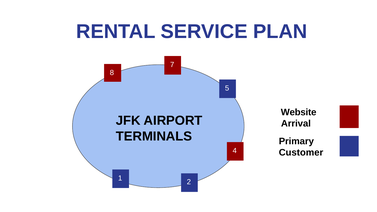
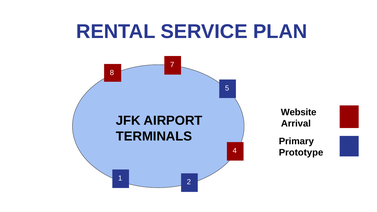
Customer: Customer -> Prototype (301, 153)
